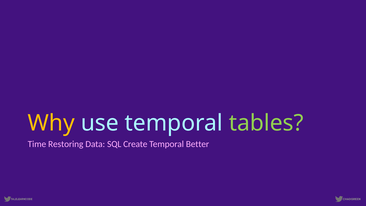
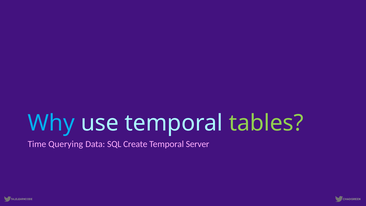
Why colour: yellow -> light blue (51, 123)
Restoring: Restoring -> Querying (66, 144)
Better: Better -> Server (198, 144)
